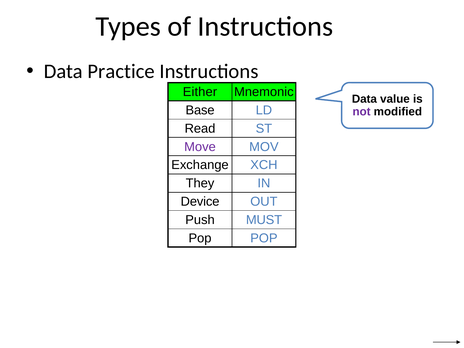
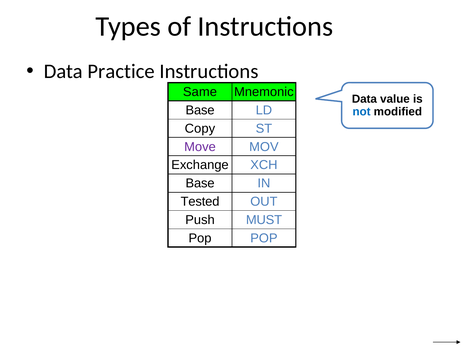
Either: Either -> Same (200, 92)
not colour: purple -> blue (362, 112)
Read: Read -> Copy (200, 129)
They: They -> Base (200, 183)
Device: Device -> Tested (200, 202)
